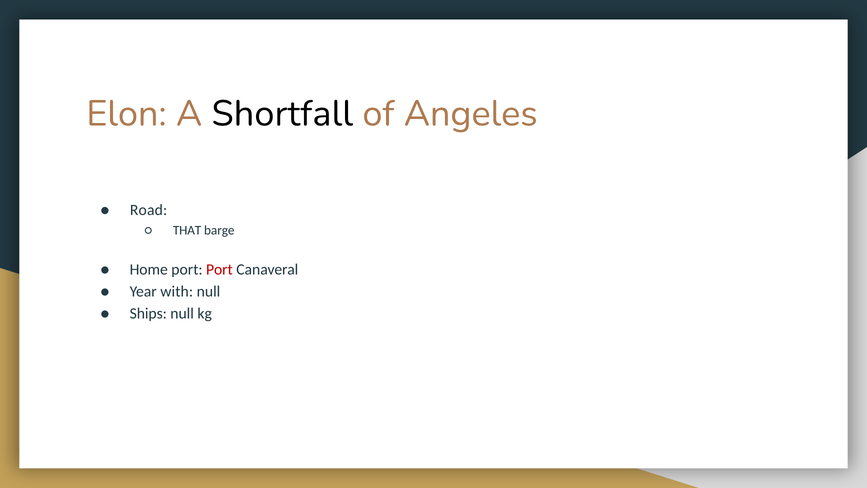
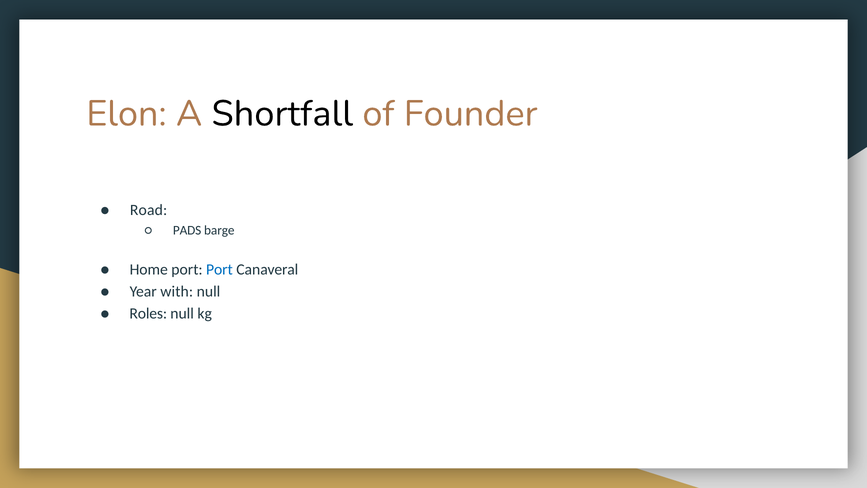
Angeles: Angeles -> Founder (471, 113)
THAT: THAT -> PADS (187, 230)
Port colour: red -> blue (219, 269)
Ships: Ships -> Roles (148, 313)
